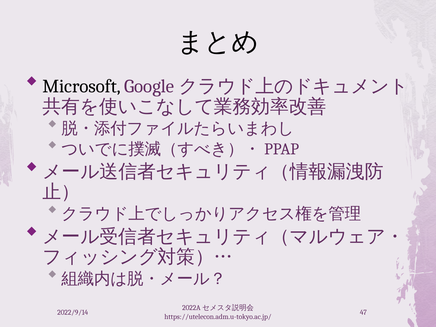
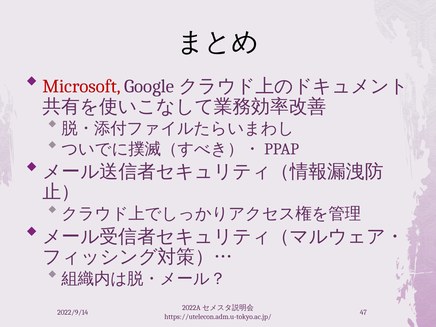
Microsoft colour: black -> red (82, 86)
